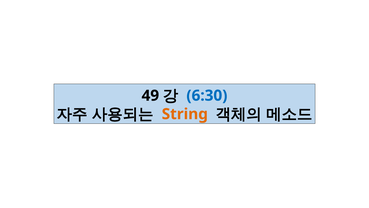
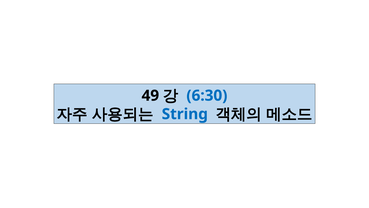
String colour: orange -> blue (185, 114)
